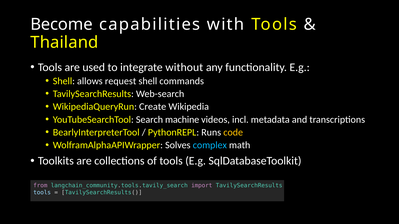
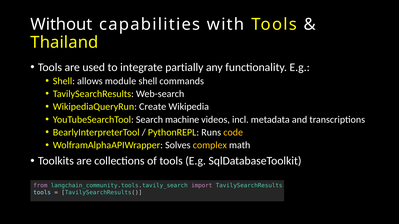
Become: Become -> Without (61, 25)
without: without -> partially (184, 67)
request: request -> module (121, 81)
complex colour: light blue -> yellow (210, 145)
